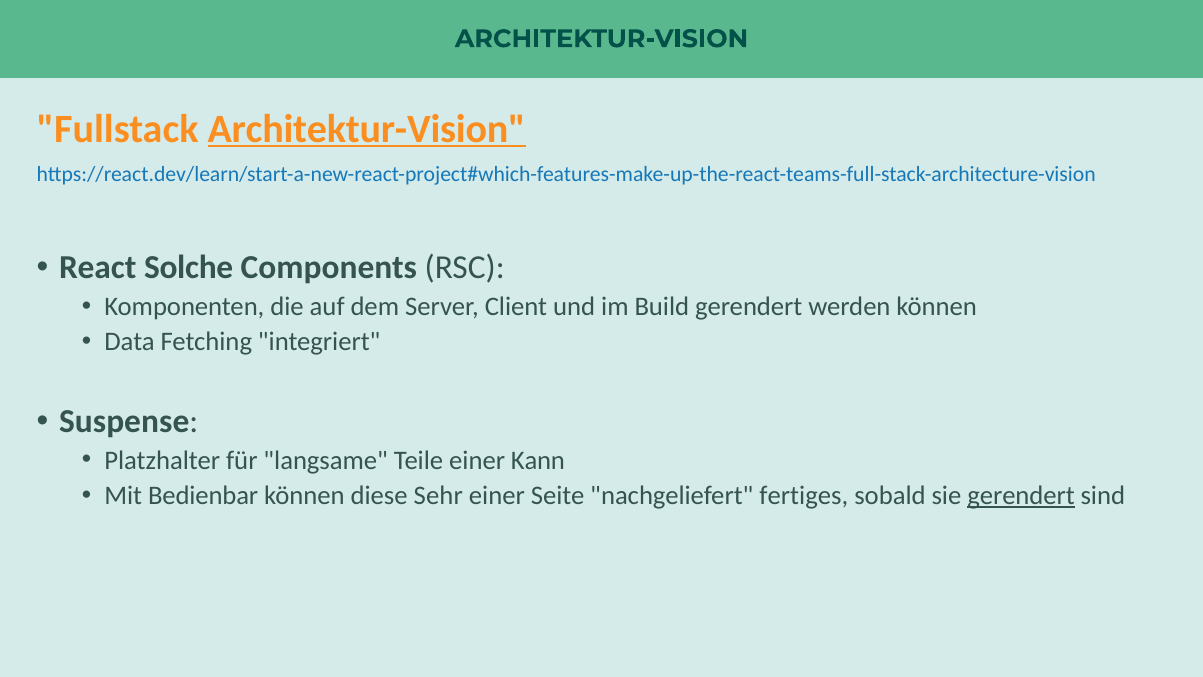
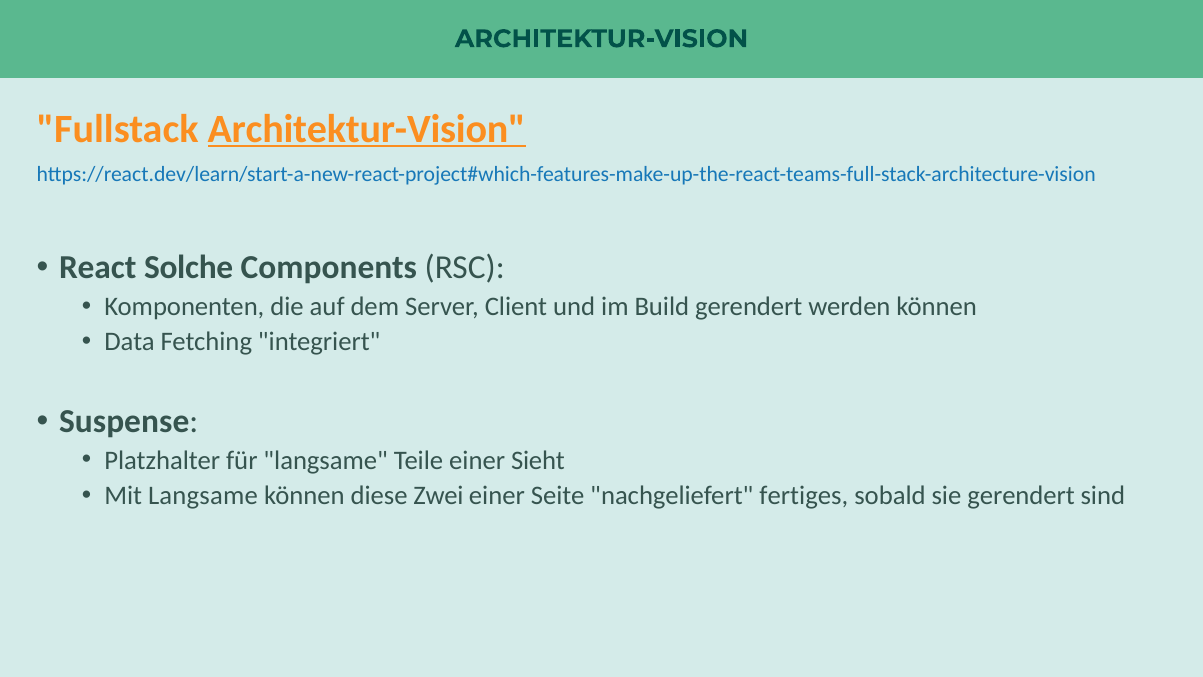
Kann: Kann -> Sieht (538, 460)
Mit Bedienbar: Bedienbar -> Langsame (203, 495)
Sehr: Sehr -> Zwei (439, 495)
gerendert underline: present -> none (1021, 495)
